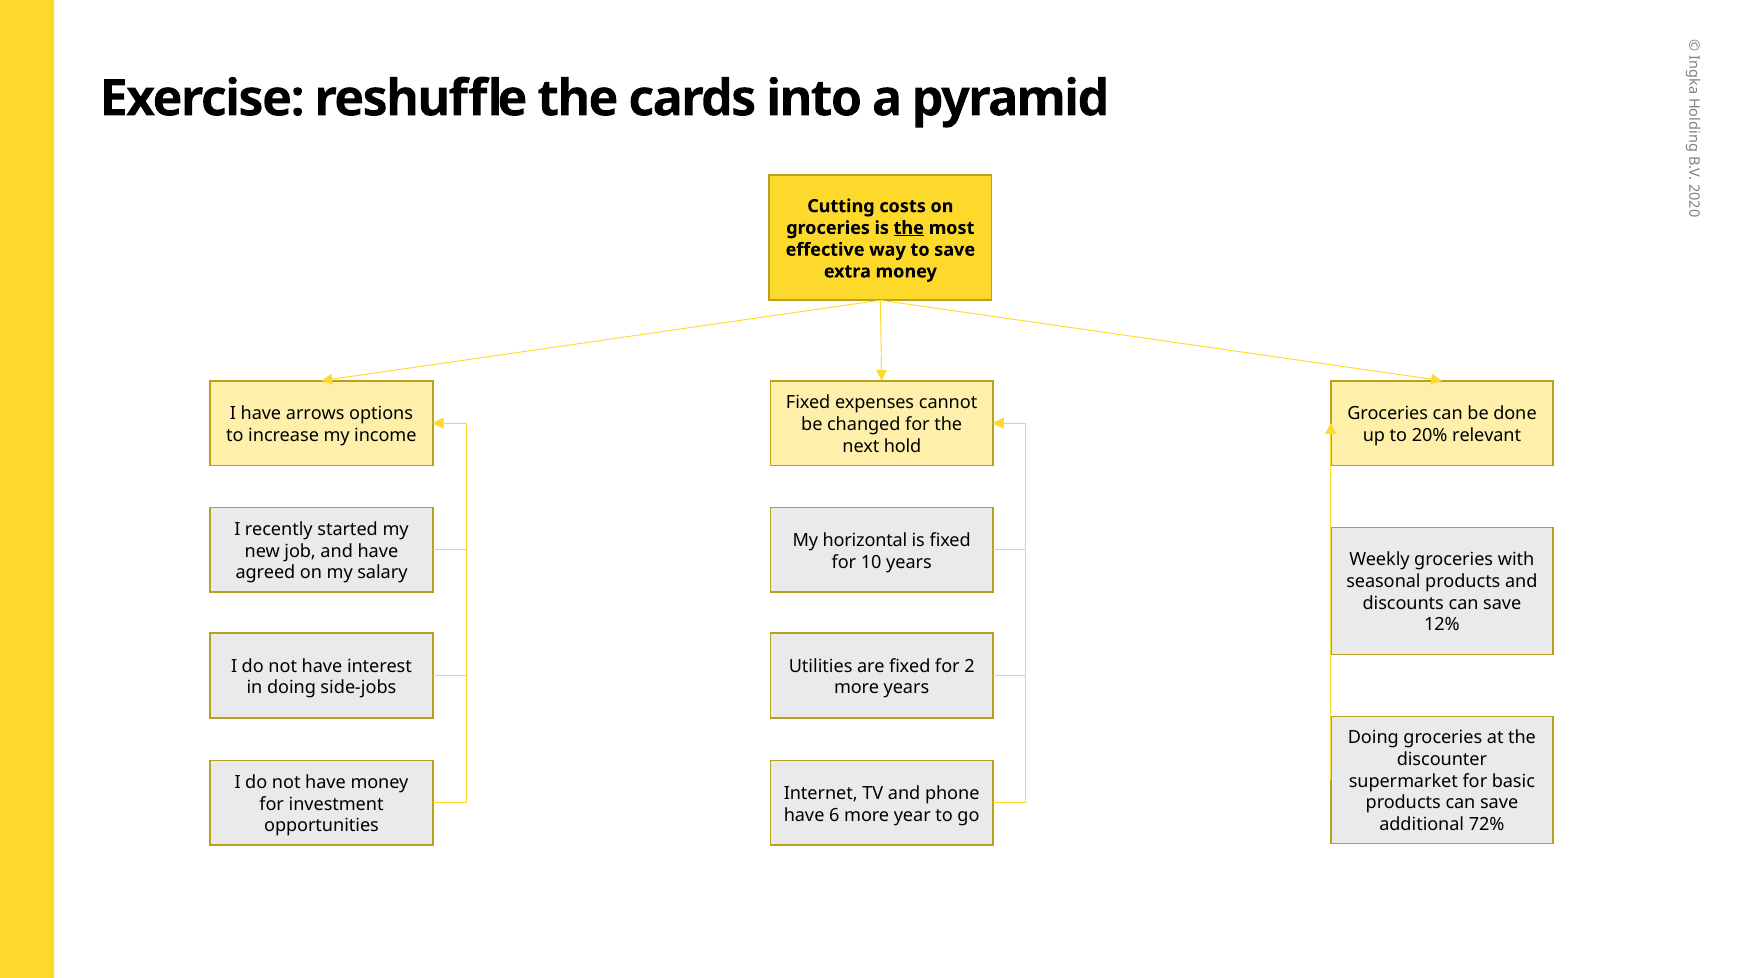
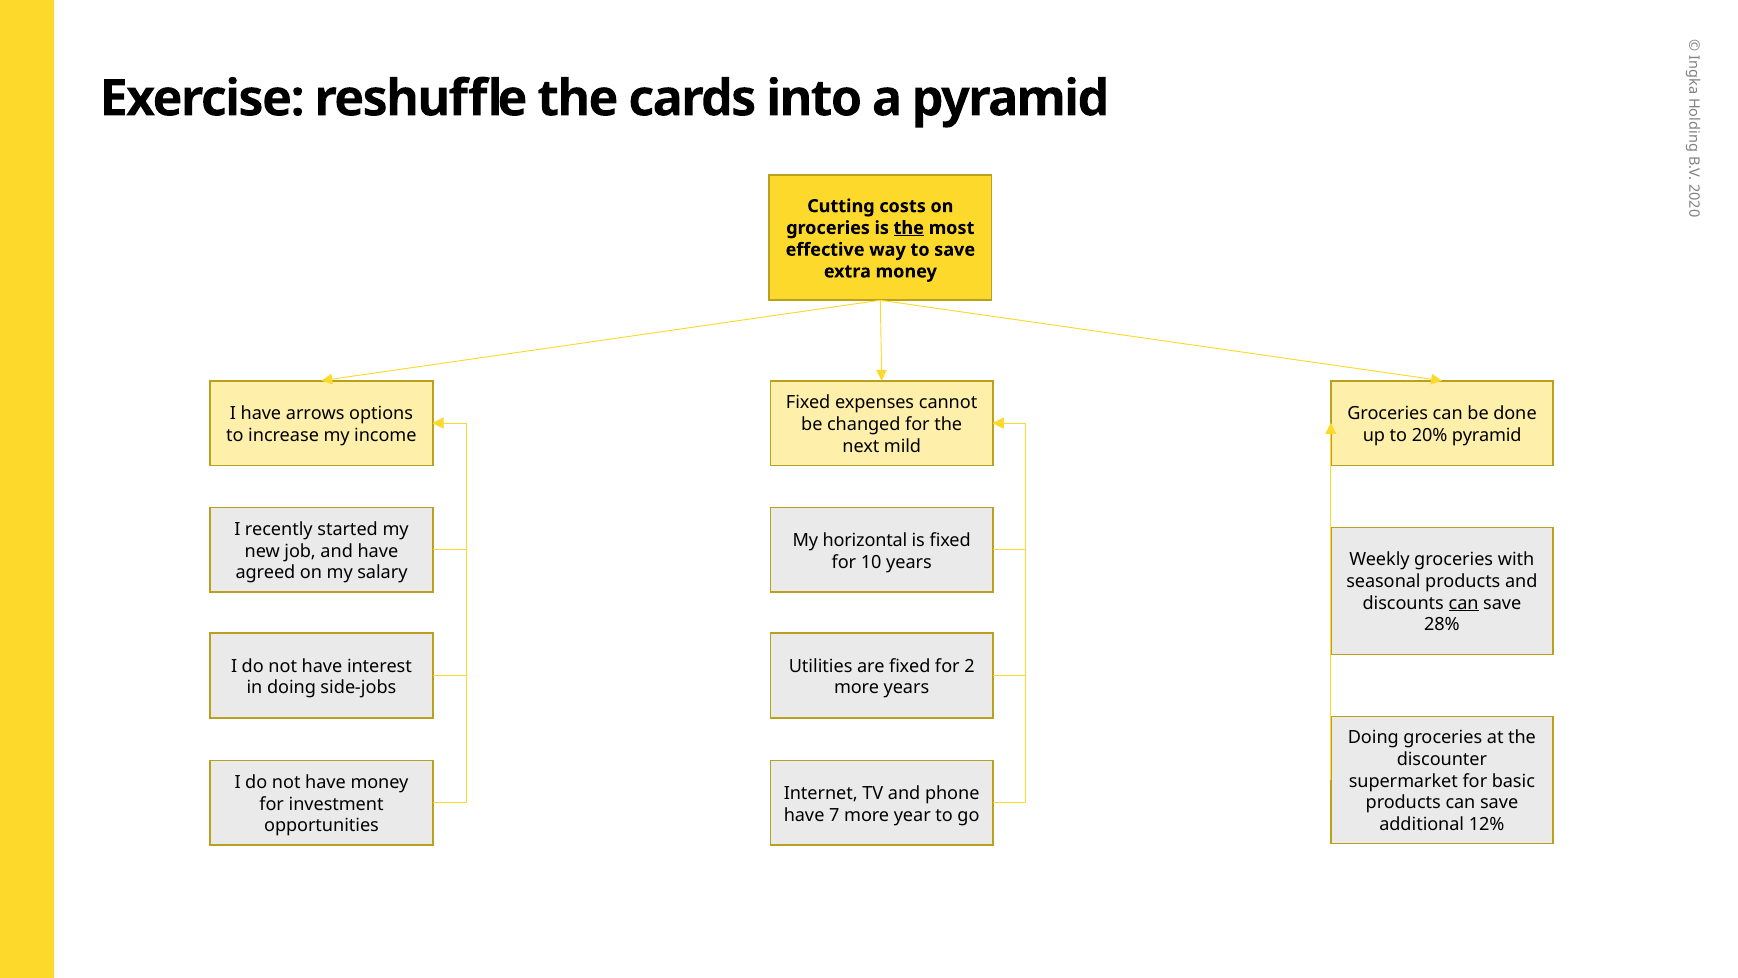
20% relevant: relevant -> pyramid (1487, 435)
hold: hold -> mild (903, 446)
can underline: none -> present (1464, 603)
12%: 12% -> 28% (1442, 625)
6: 6 -> 7 (834, 815)
72%: 72% -> 12% (1487, 824)
